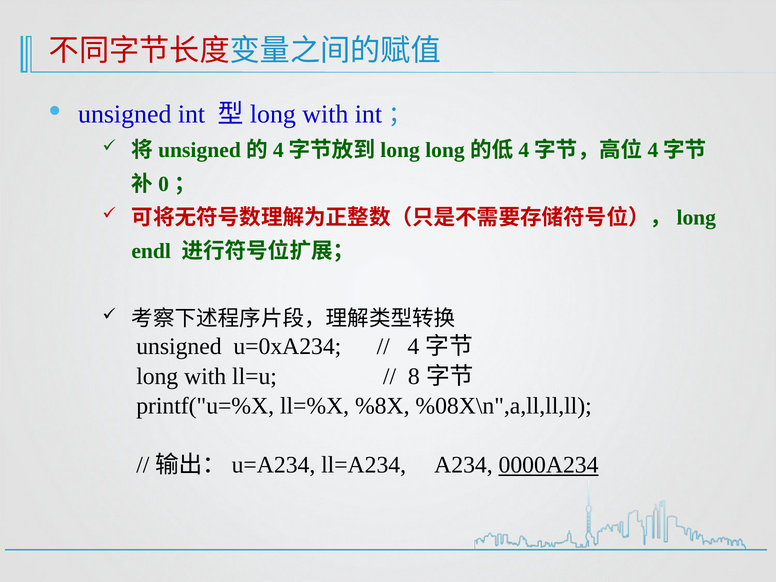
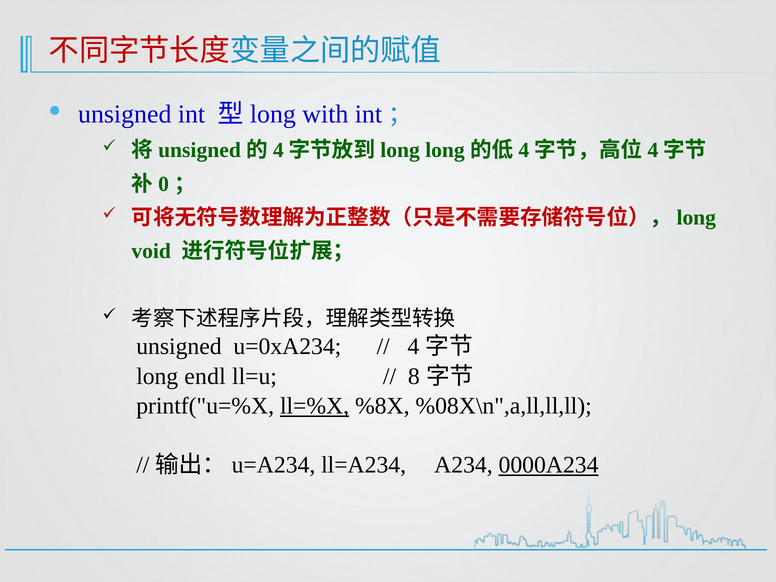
endl: endl -> void (151, 251)
with: with -> endl (205, 376)
ll=%X underline: none -> present (315, 406)
